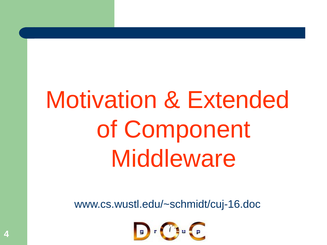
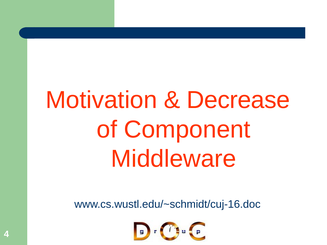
Extended: Extended -> Decrease (238, 100)
